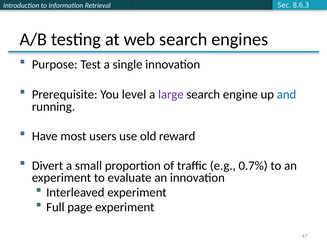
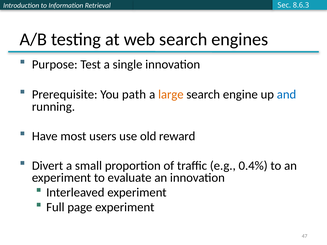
level: level -> path (134, 94)
large colour: purple -> orange (171, 94)
0.7%: 0.7% -> 0.4% (253, 166)
